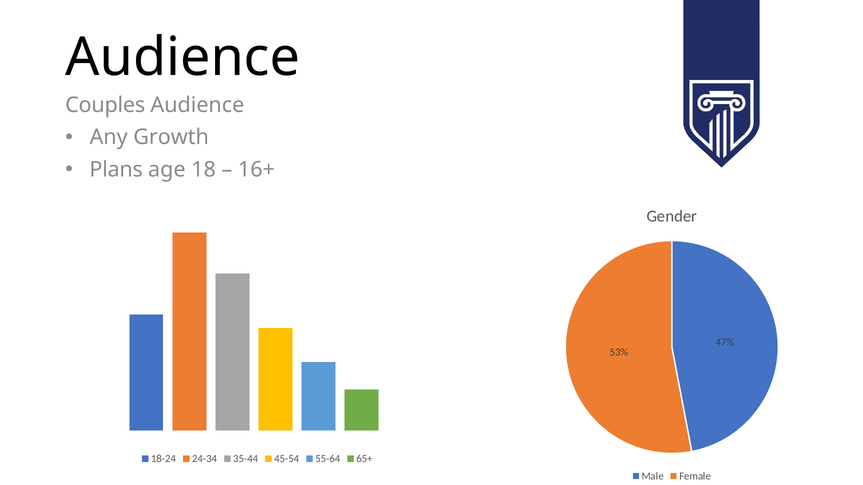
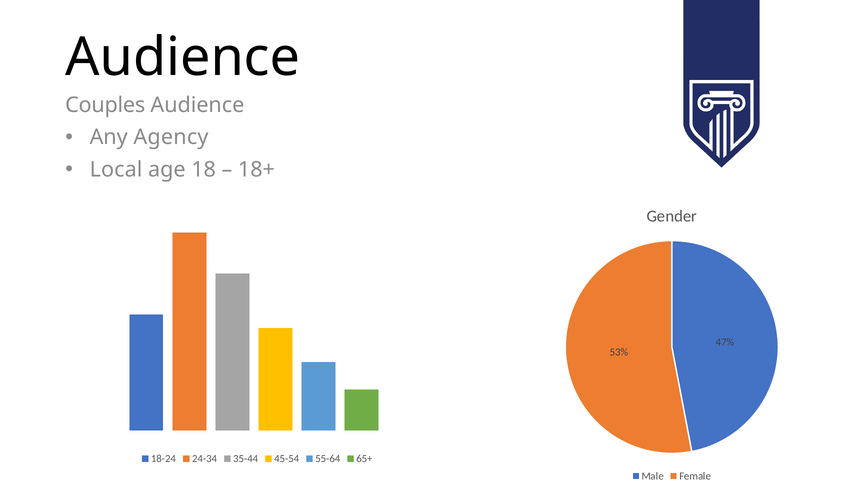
Growth: Growth -> Agency (171, 137)
Plans: Plans -> Local (116, 170)
16+: 16+ -> 18+ (256, 170)
